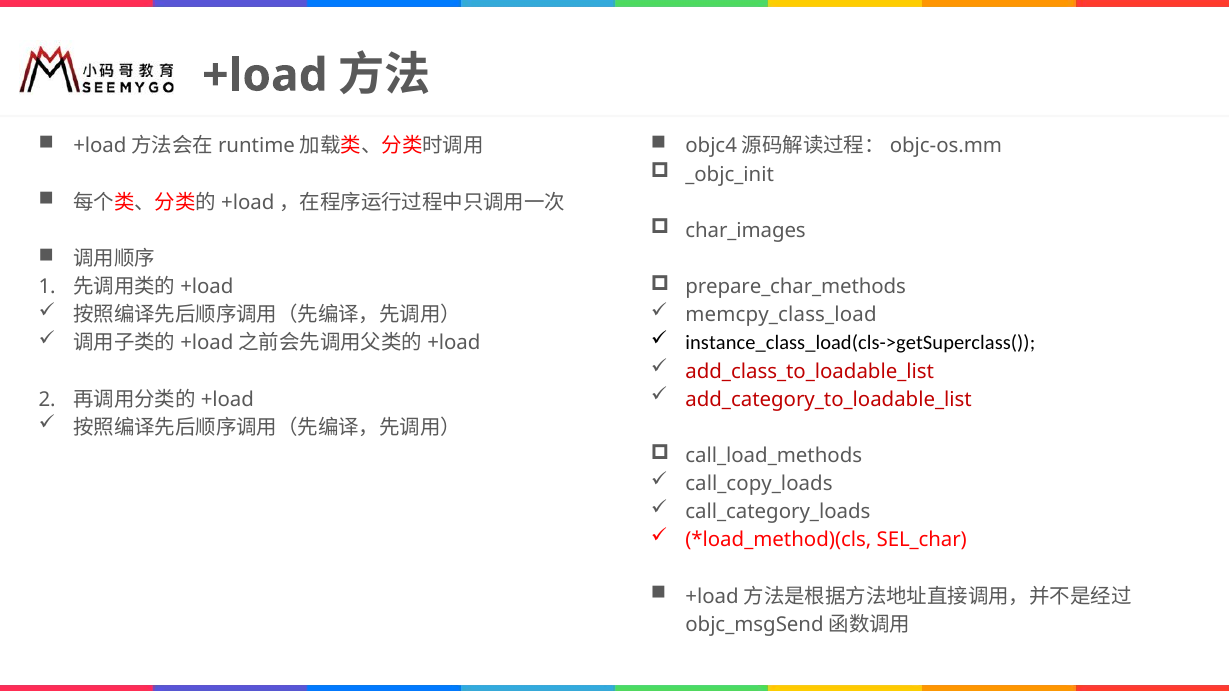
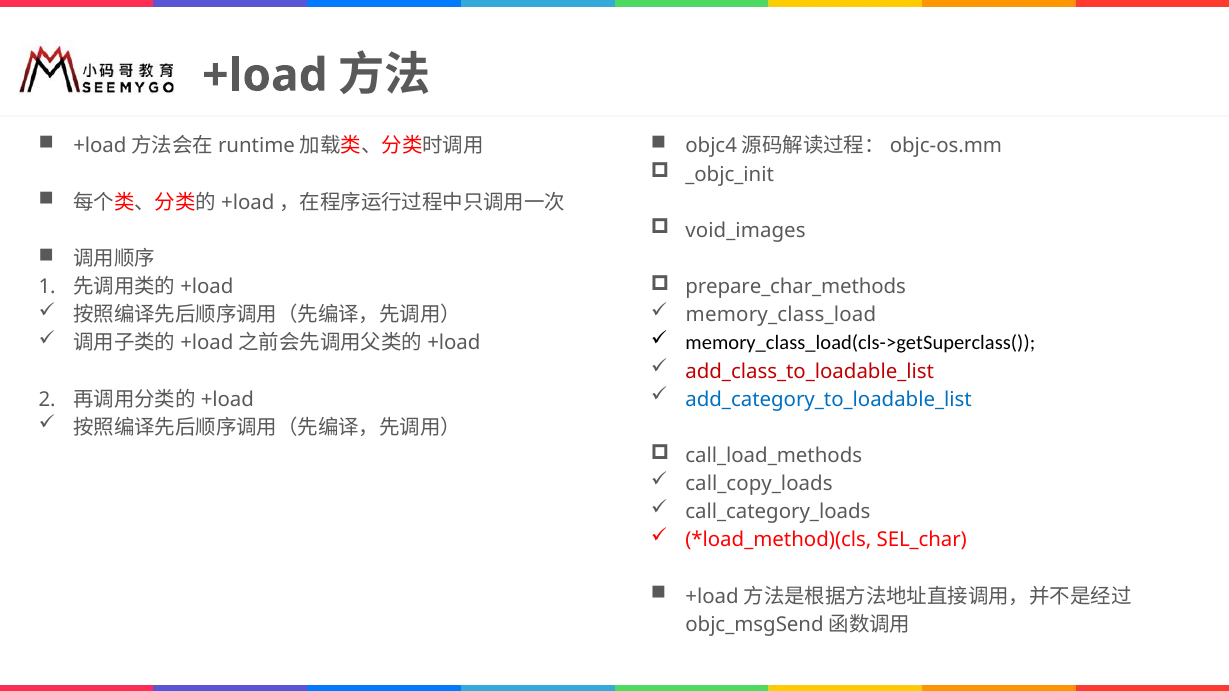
char_images: char_images -> void_images (746, 231)
memcpy_class_load: memcpy_class_load -> memory_class_load (781, 315)
instance_class_load(cls->getSuperclass(: instance_class_load(cls->getSuperclass( -> memory_class_load(cls->getSuperclass( (860, 343)
add_category_to_loadable_list colour: red -> blue (829, 400)
